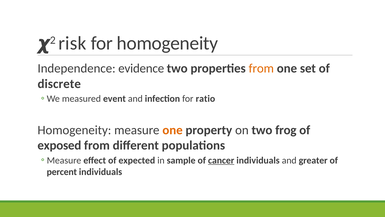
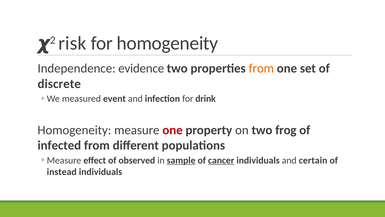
ratio: ratio -> drink (206, 99)
one colour: orange -> red (173, 130)
exposed: exposed -> infected (59, 145)
expected: expected -> observed (137, 160)
sample underline: none -> present (181, 160)
greater: greater -> certain (313, 160)
percent: percent -> instead (62, 172)
